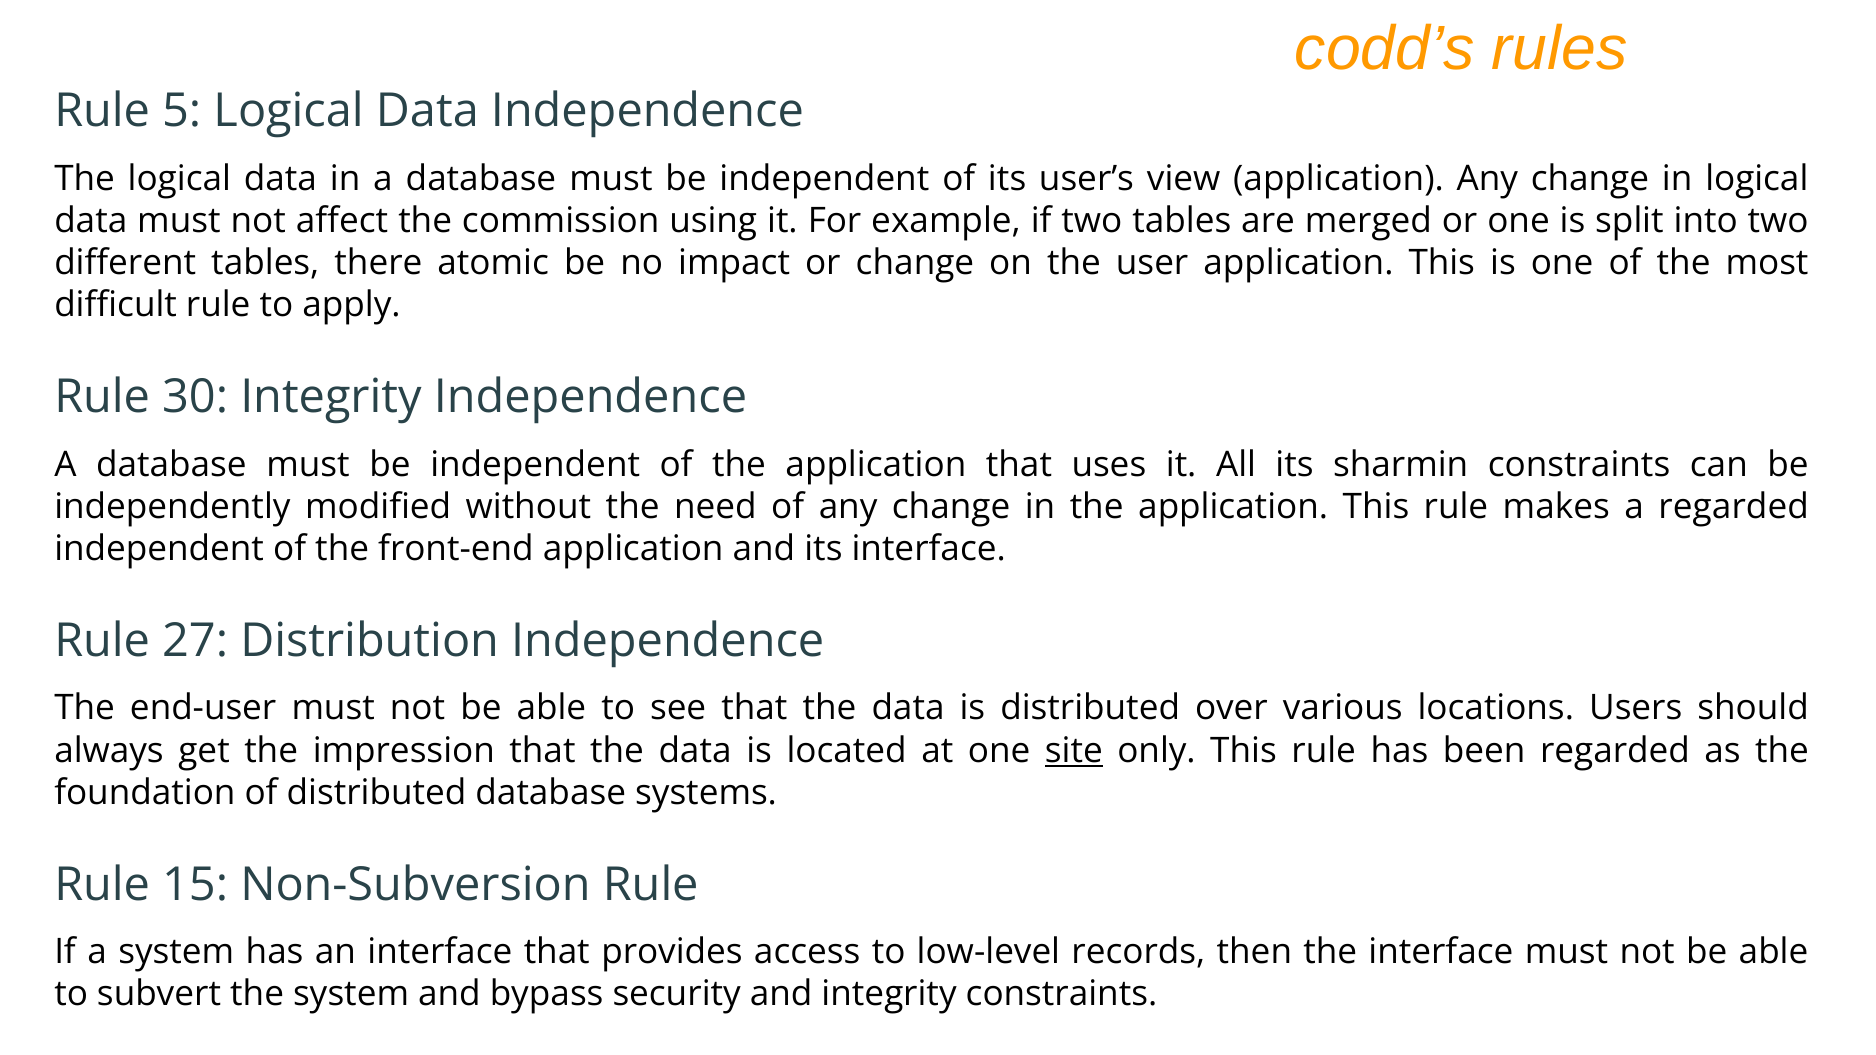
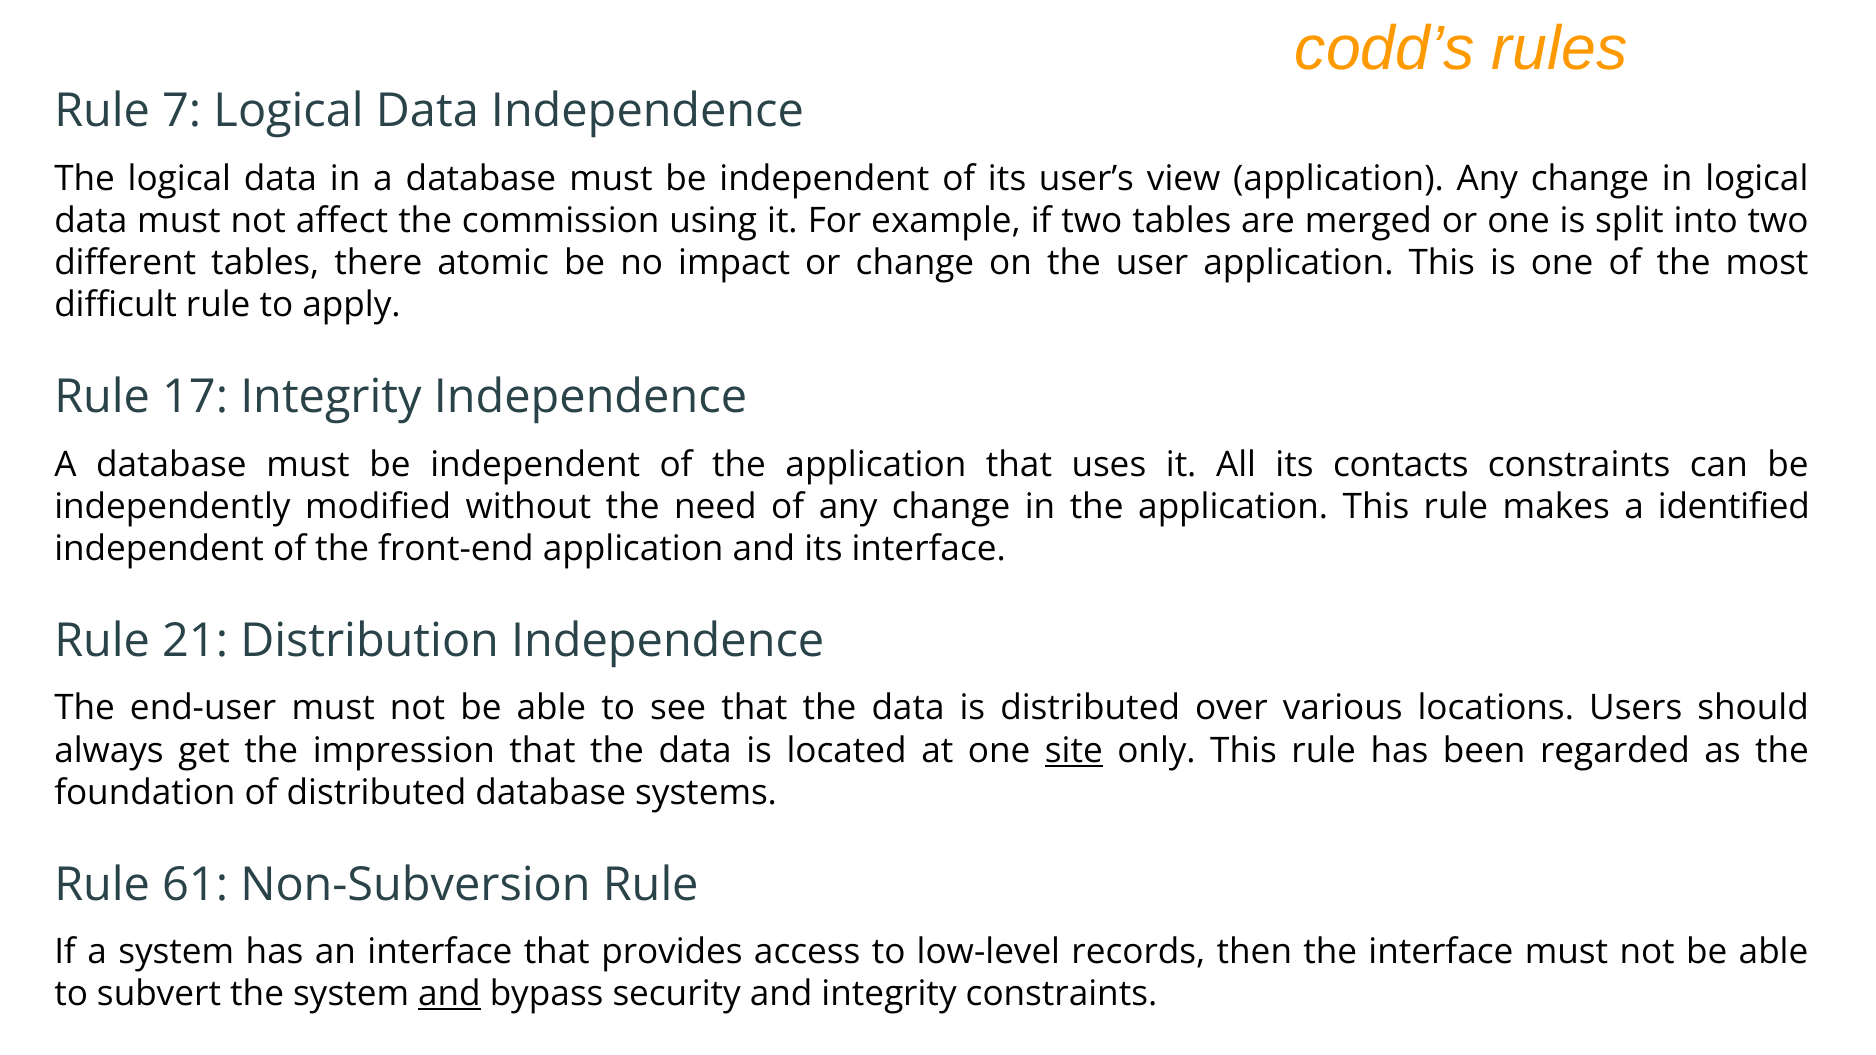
5: 5 -> 7 (182, 111)
30: 30 -> 17 (195, 397)
sharmin: sharmin -> contacts (1401, 465)
a regarded: regarded -> identified (1734, 507)
27: 27 -> 21 (195, 641)
15: 15 -> 61 (195, 885)
and underline: none -> present (449, 994)
